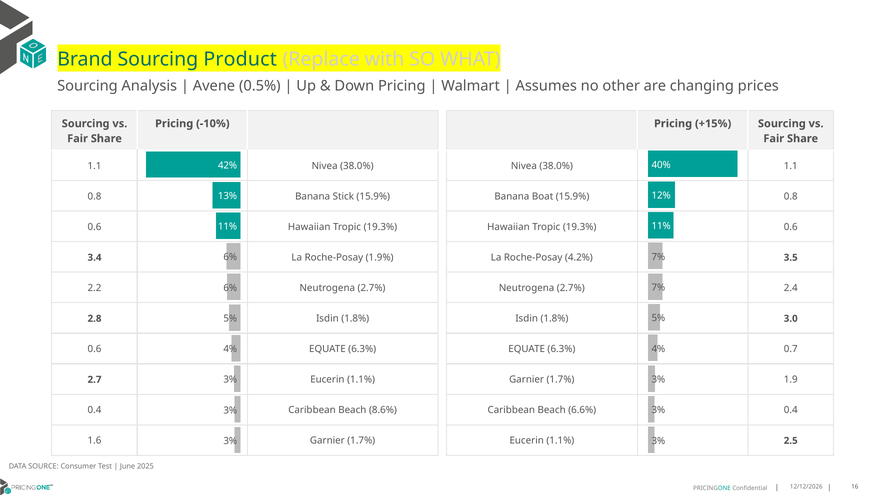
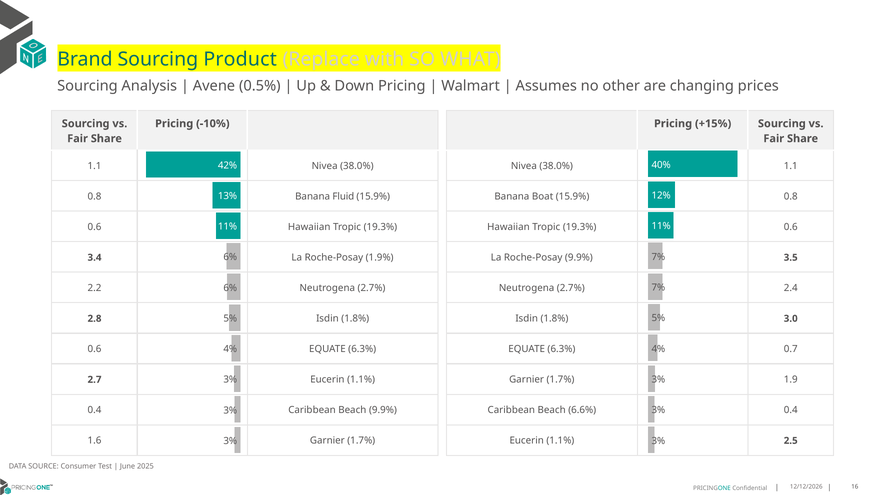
Stick: Stick -> Fluid (343, 196)
Roche-Posay 4.2%: 4.2% -> 9.9% (579, 258)
Beach 8.6%: 8.6% -> 9.9% (383, 410)
